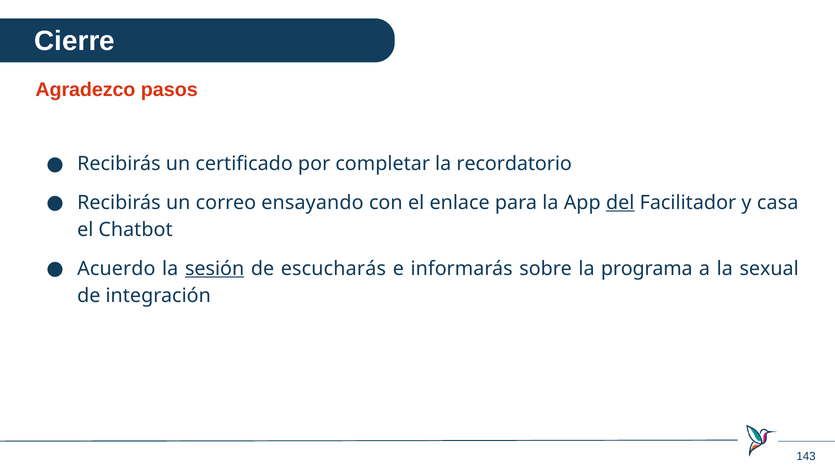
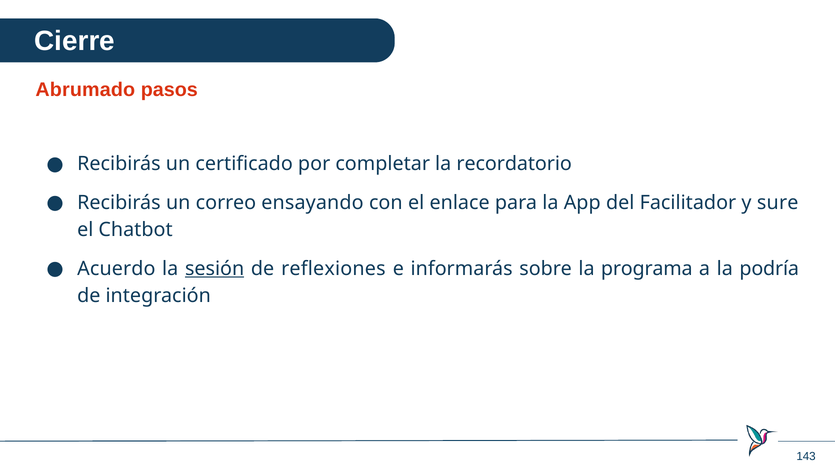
Agradezco: Agradezco -> Abrumado (85, 90)
del underline: present -> none (620, 202)
casa: casa -> sure (778, 202)
escucharás: escucharás -> reflexiones (333, 268)
sexual: sexual -> podría (769, 268)
